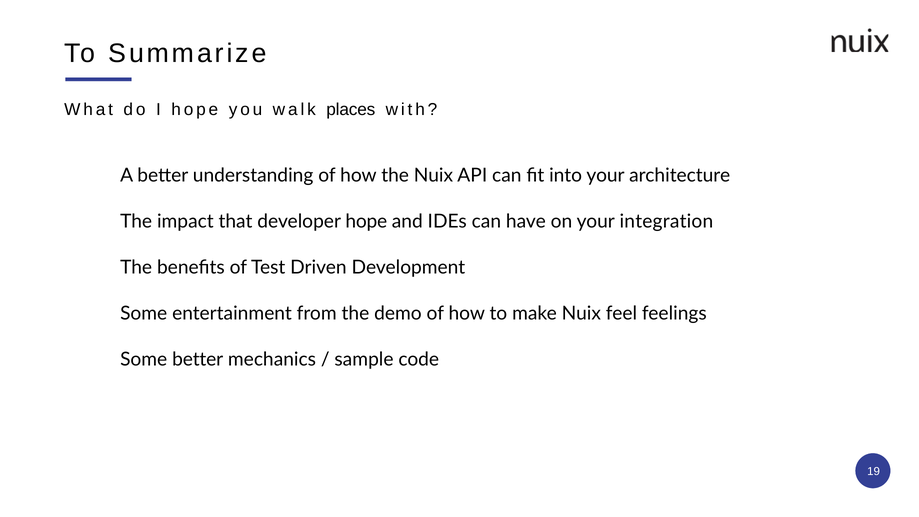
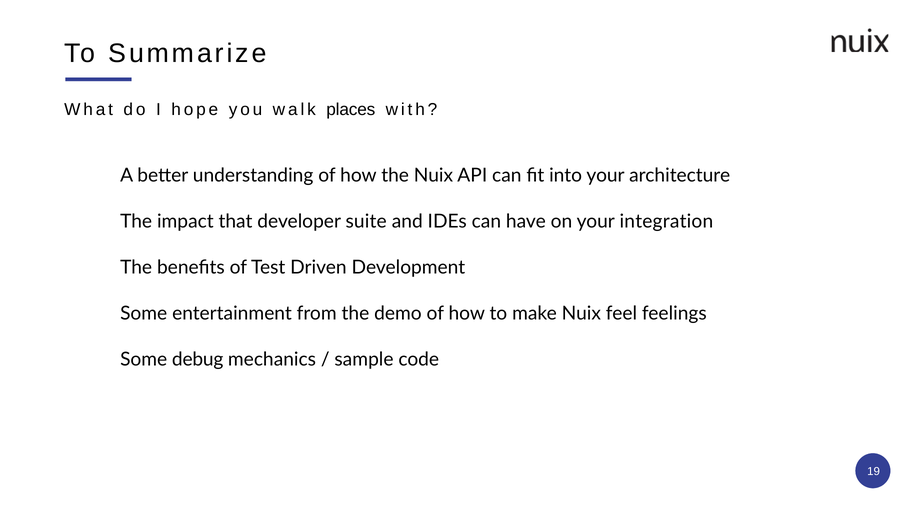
developer hope: hope -> suite (366, 221)
Some better: better -> debug (198, 359)
